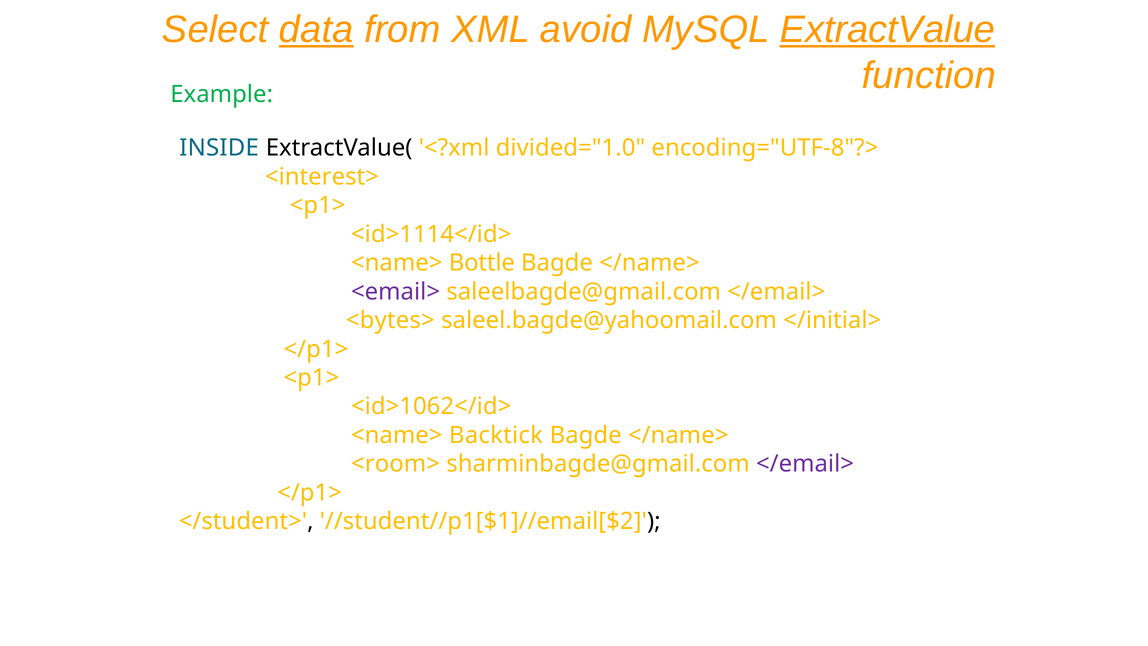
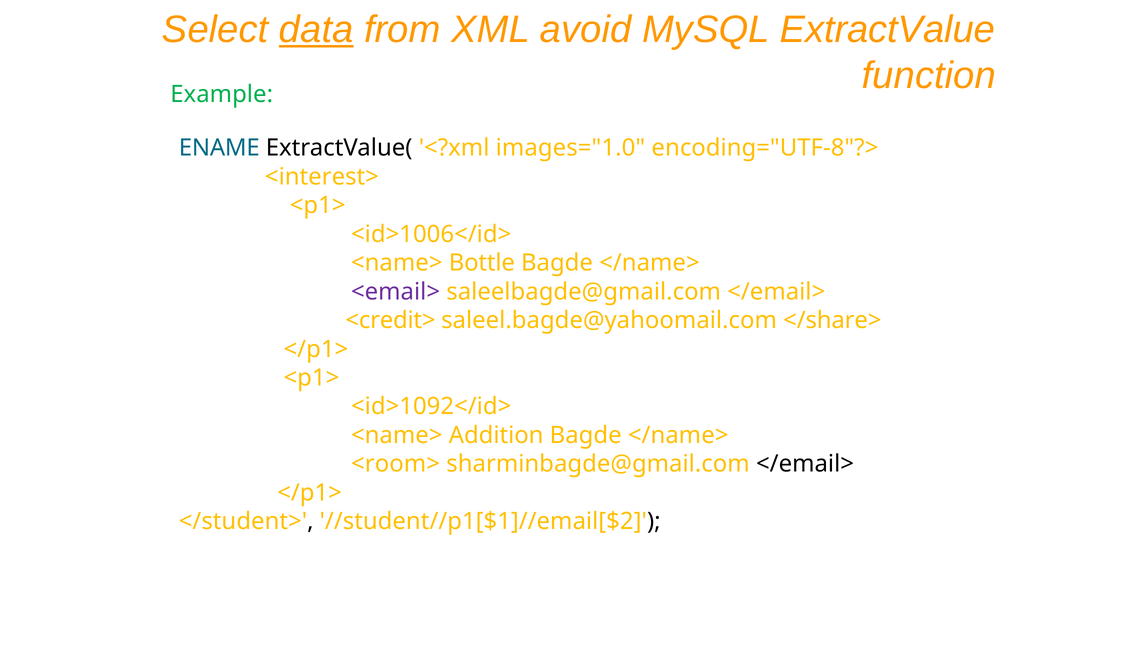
ExtractValue underline: present -> none (887, 30)
INSIDE: INSIDE -> ENAME (219, 148)
divided="1.0: divided="1.0 -> images="1.0 (570, 148)
<id>1114</id>: <id>1114</id> -> <id>1006</id> (431, 234)
<bytes>: <bytes> -> <credit> (391, 320)
</initial>: </initial> -> </share> (832, 320)
<id>1062</id>: <id>1062</id> -> <id>1092</id> (431, 406)
Backtick: Backtick -> Addition (496, 435)
</email> colour: purple -> black (805, 464)
